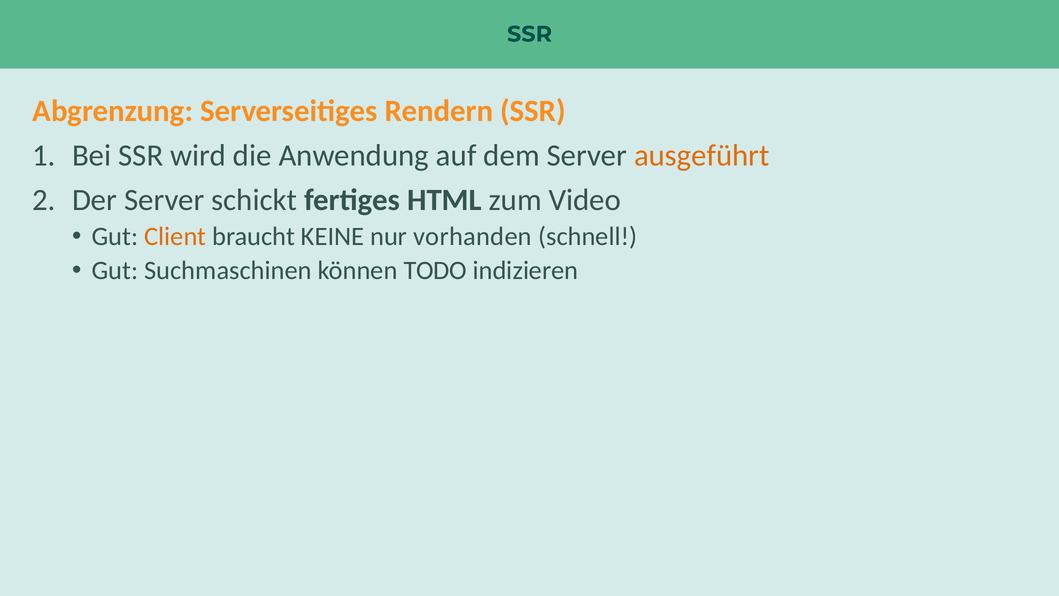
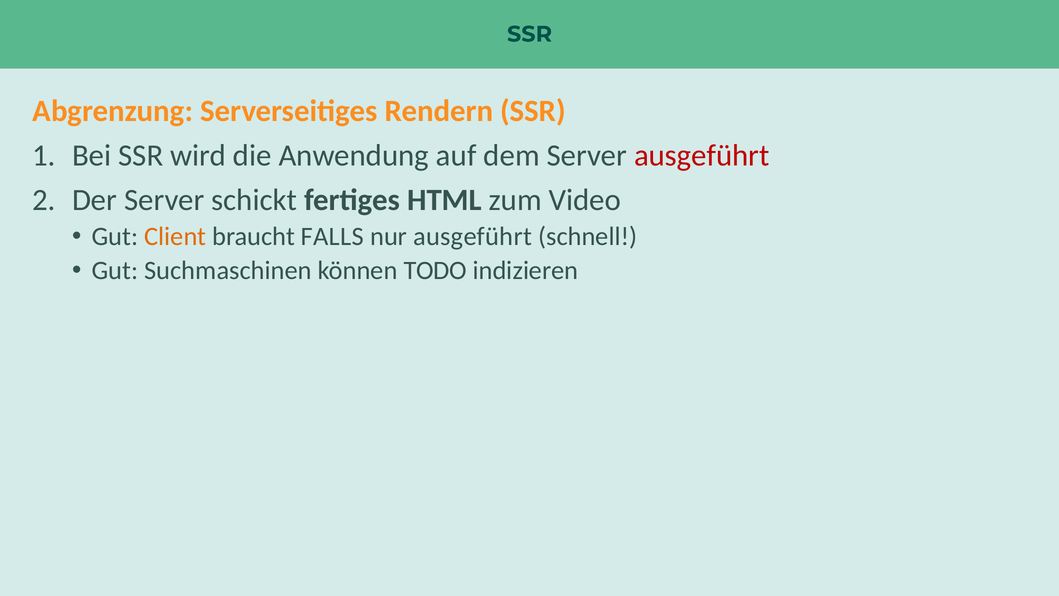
ausgeführt colour: orange -> red (702, 155)
KEINE: KEINE -> FALLS (332, 236)
nur vorhanden: vorhanden -> ausgeführt (473, 236)
